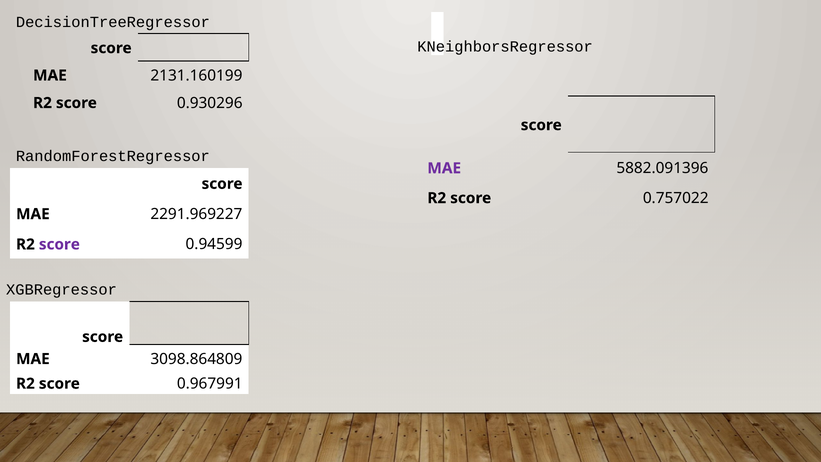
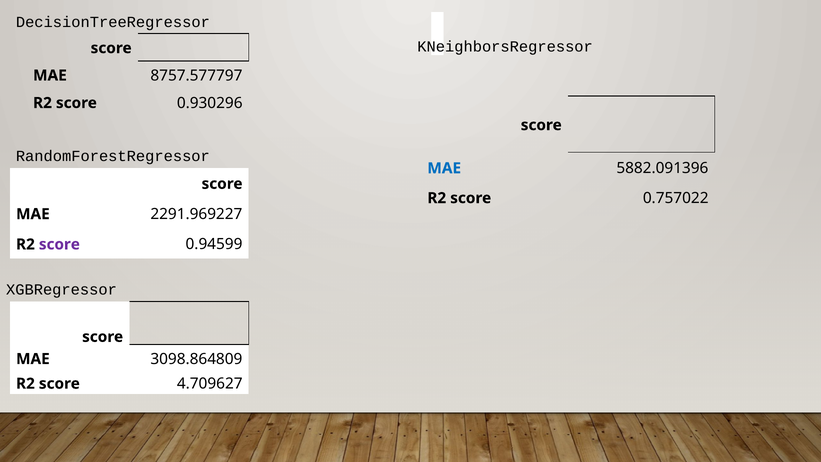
2131.160199: 2131.160199 -> 8757.577797 (196, 75)
MAE colour: purple -> blue (444, 168)
0.967991: 0.967991 -> 4.709627 (210, 383)
